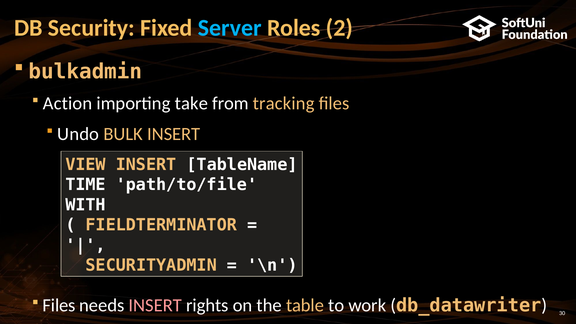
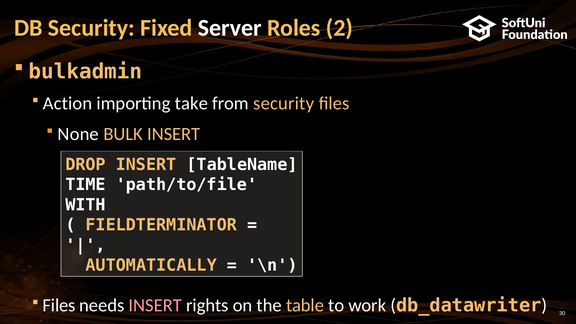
Server colour: light blue -> white (230, 28)
from tracking: tracking -> security (284, 103)
Undo: Undo -> None (78, 134)
VIEW: VIEW -> DROP (86, 165)
SECURITYADMIN: SECURITYADMIN -> AUTOMATICALLY (151, 265)
